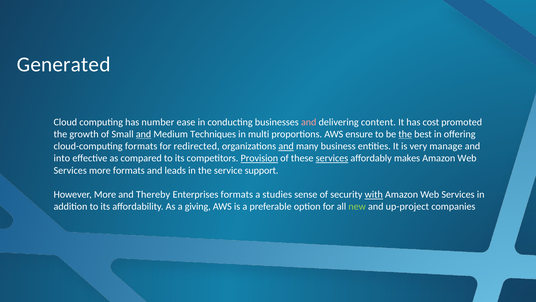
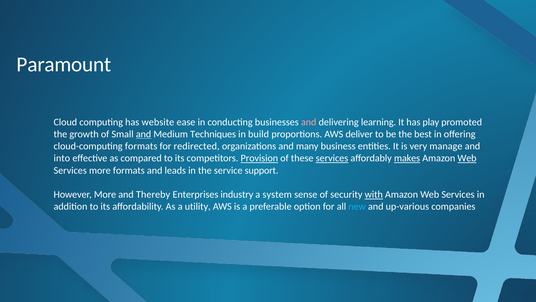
Generated: Generated -> Paramount (64, 64)
number: number -> website (158, 122)
content: content -> learning (379, 122)
cost: cost -> play (431, 122)
multi: multi -> build (259, 134)
ensure: ensure -> deliver (359, 134)
the underline: present -> none (405, 134)
and underline: present -> none (286, 146)
makes underline: none -> present (407, 158)
Web underline: none -> present (467, 158)
Enterprises formats: formats -> industry (237, 194)
studies: studies -> system (277, 194)
giving: giving -> utility (198, 206)
new colour: light green -> light blue (357, 206)
up-project: up-project -> up-various (407, 206)
